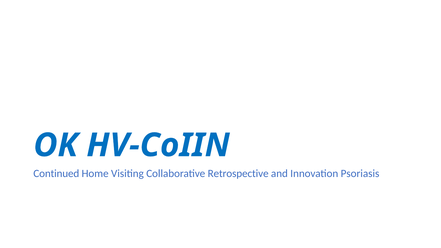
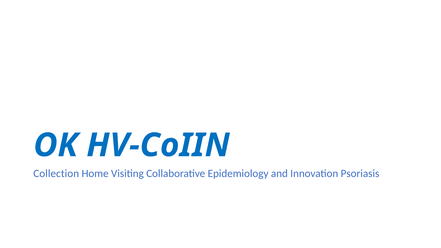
Continued: Continued -> Collection (56, 174)
Retrospective: Retrospective -> Epidemiology (238, 174)
